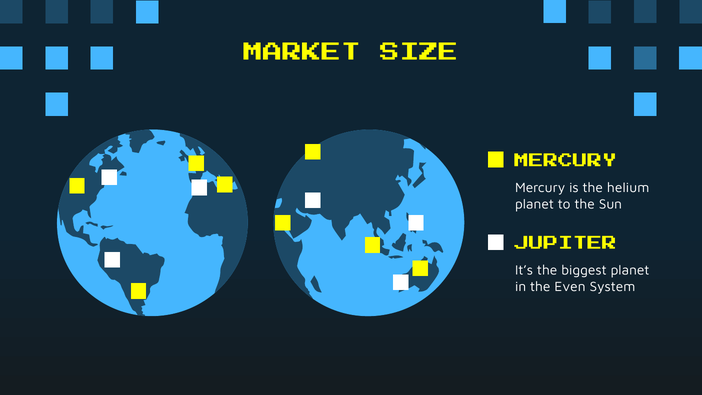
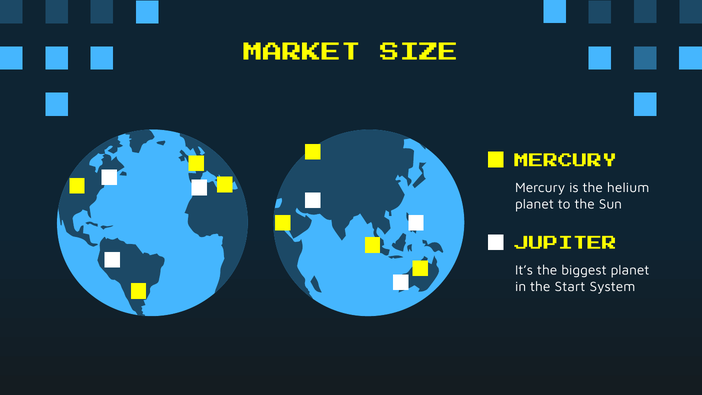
Even: Even -> Start (570, 287)
